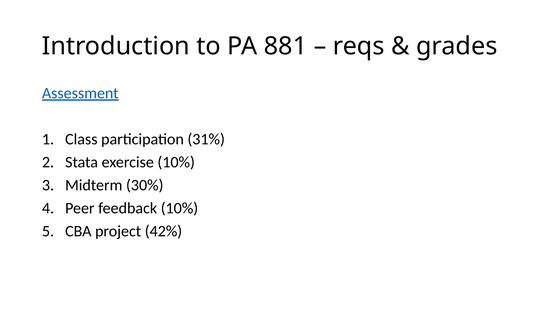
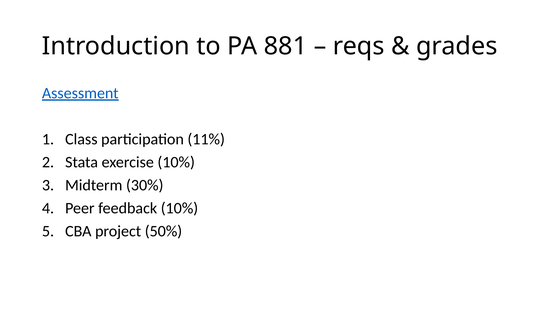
31%: 31% -> 11% (206, 139)
42%: 42% -> 50% (163, 231)
